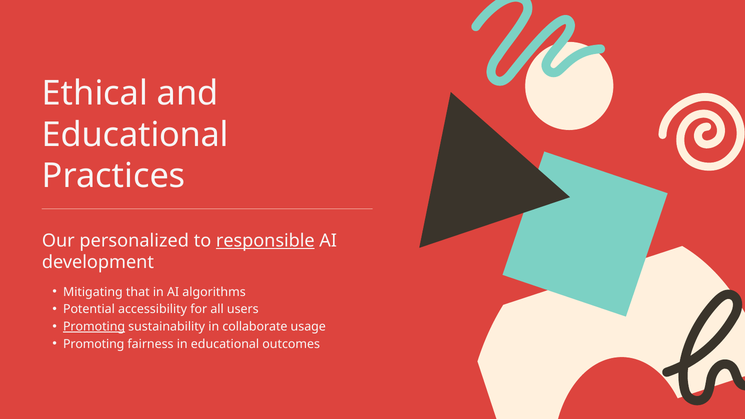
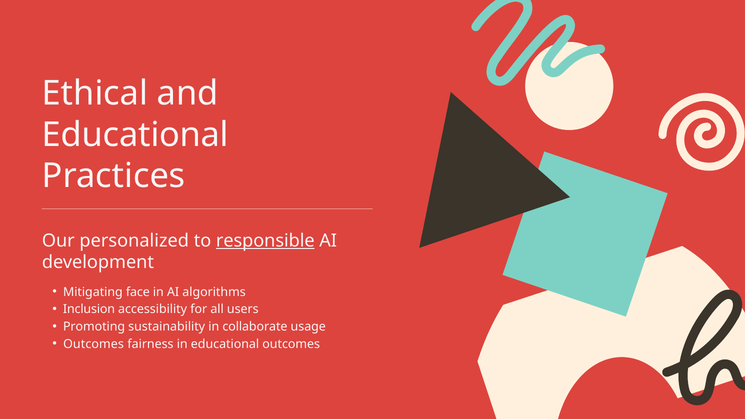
that: that -> face (138, 292)
Potential: Potential -> Inclusion (89, 309)
Promoting underline: present -> none (94, 327)
Promoting: Promoting -> Outcomes (94, 344)
